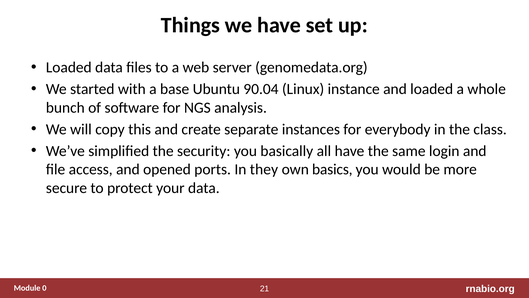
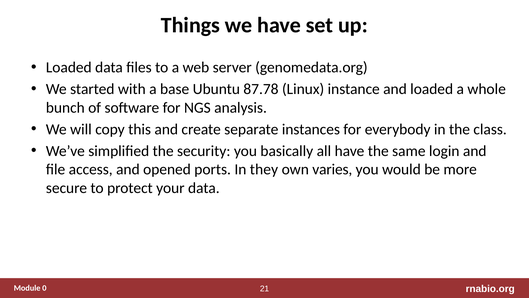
90.04: 90.04 -> 87.78 (261, 89)
basics: basics -> varies (332, 169)
